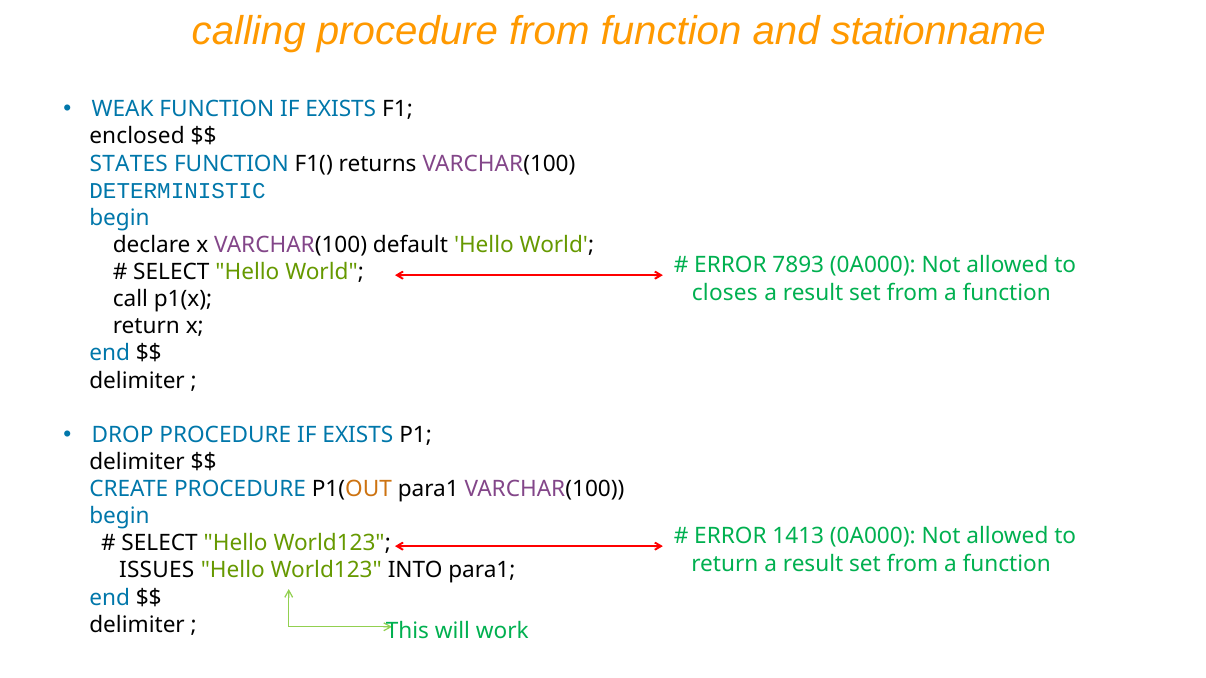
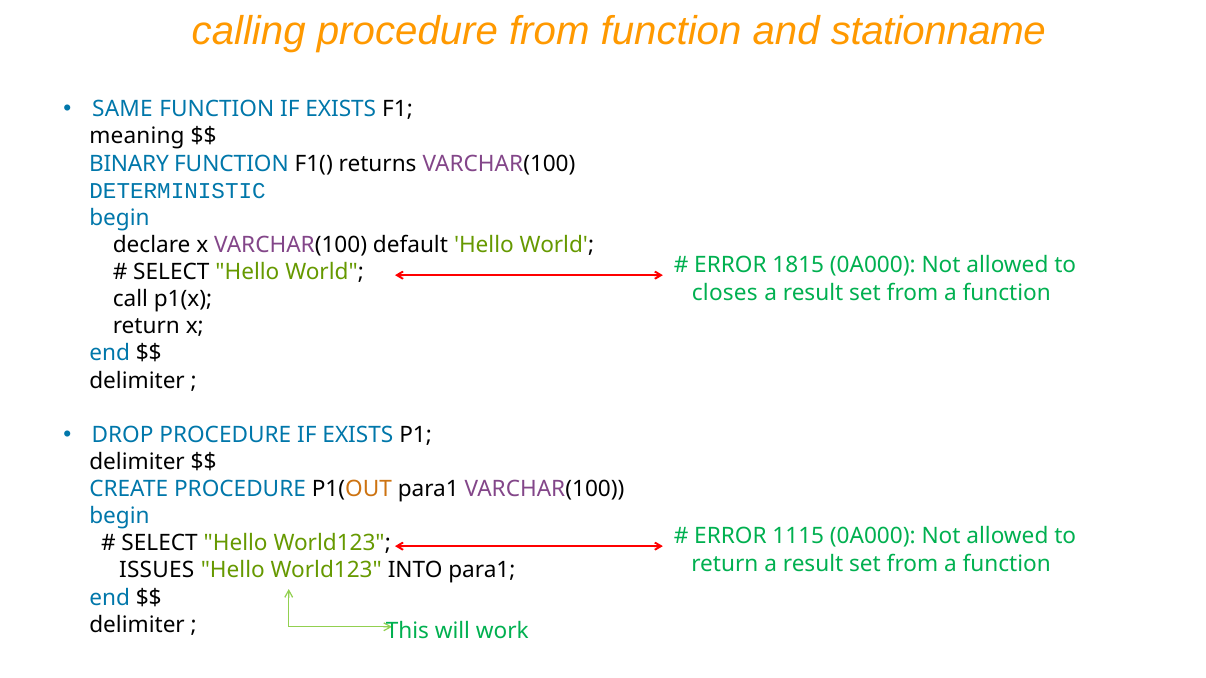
WEAK: WEAK -> SAME (122, 109)
enclosed: enclosed -> meaning (137, 137)
STATES: STATES -> BINARY (129, 164)
7893: 7893 -> 1815 (798, 266)
1413: 1413 -> 1115 (798, 537)
